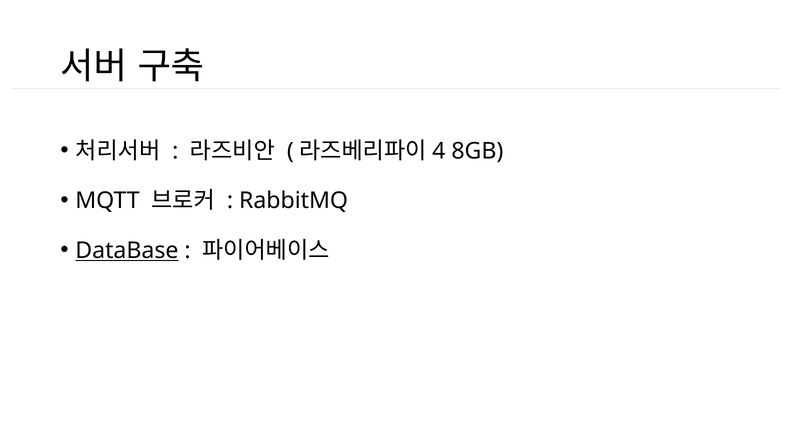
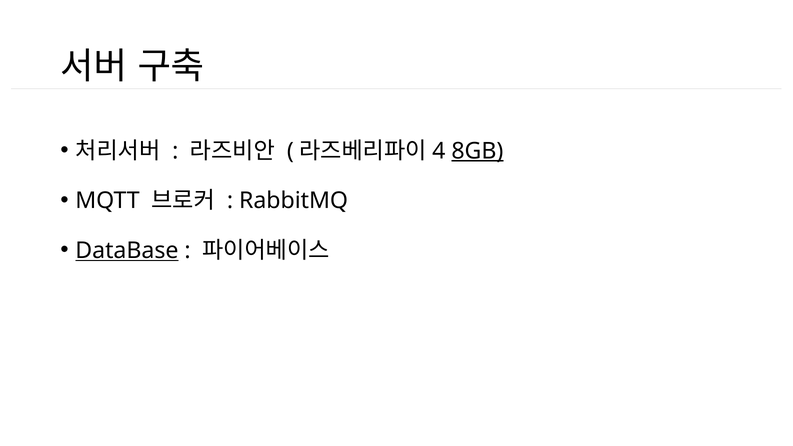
8GB underline: none -> present (477, 151)
